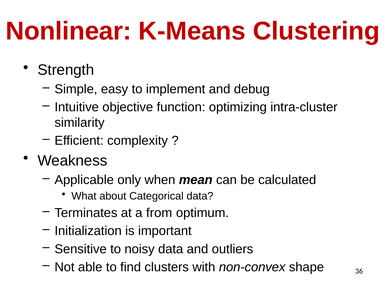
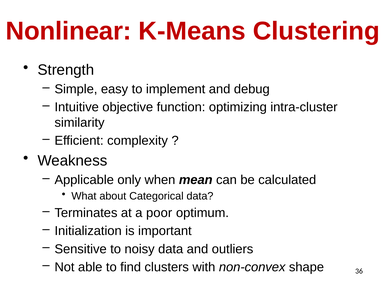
from: from -> poor (159, 213)
